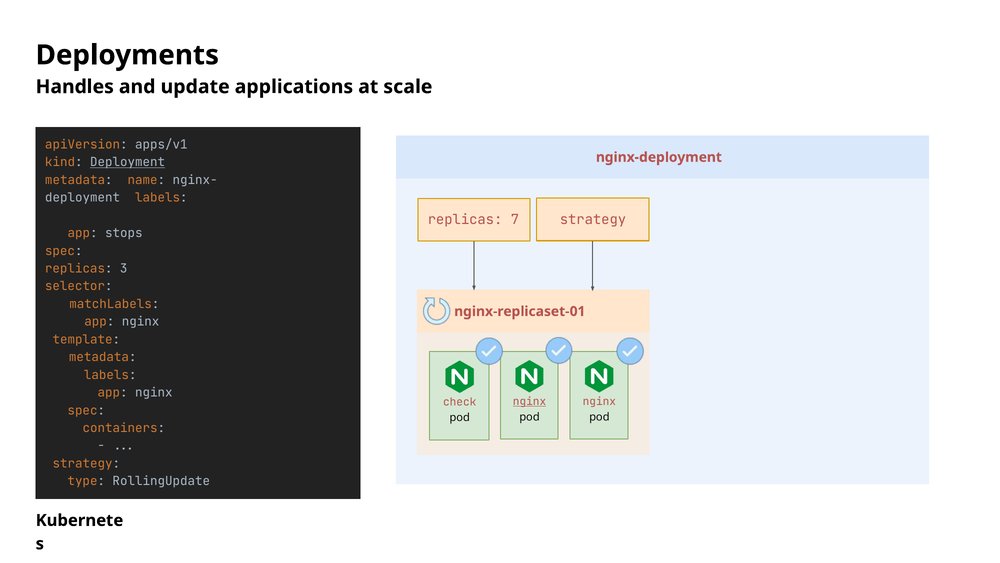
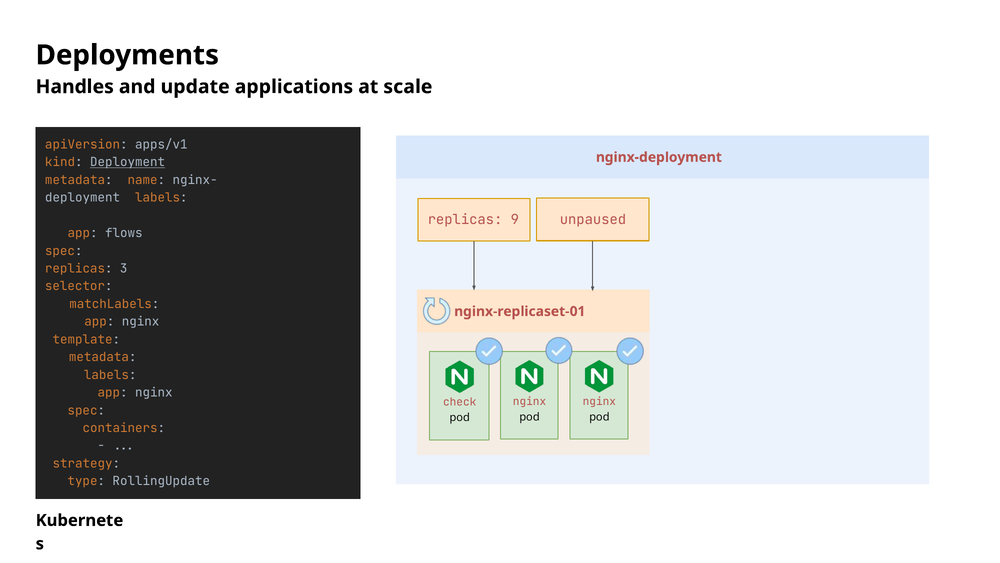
strategy: strategy -> unpaused (593, 219)
7: 7 -> 9 (515, 220)
stops: stops -> flows (124, 233)
nginx underline: present -> none (530, 401)
